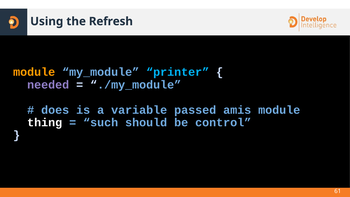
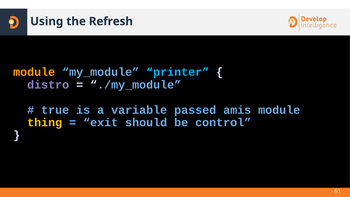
needed: needed -> distro (48, 85)
does: does -> true (55, 110)
thing colour: white -> yellow (45, 122)
such: such -> exit (101, 122)
